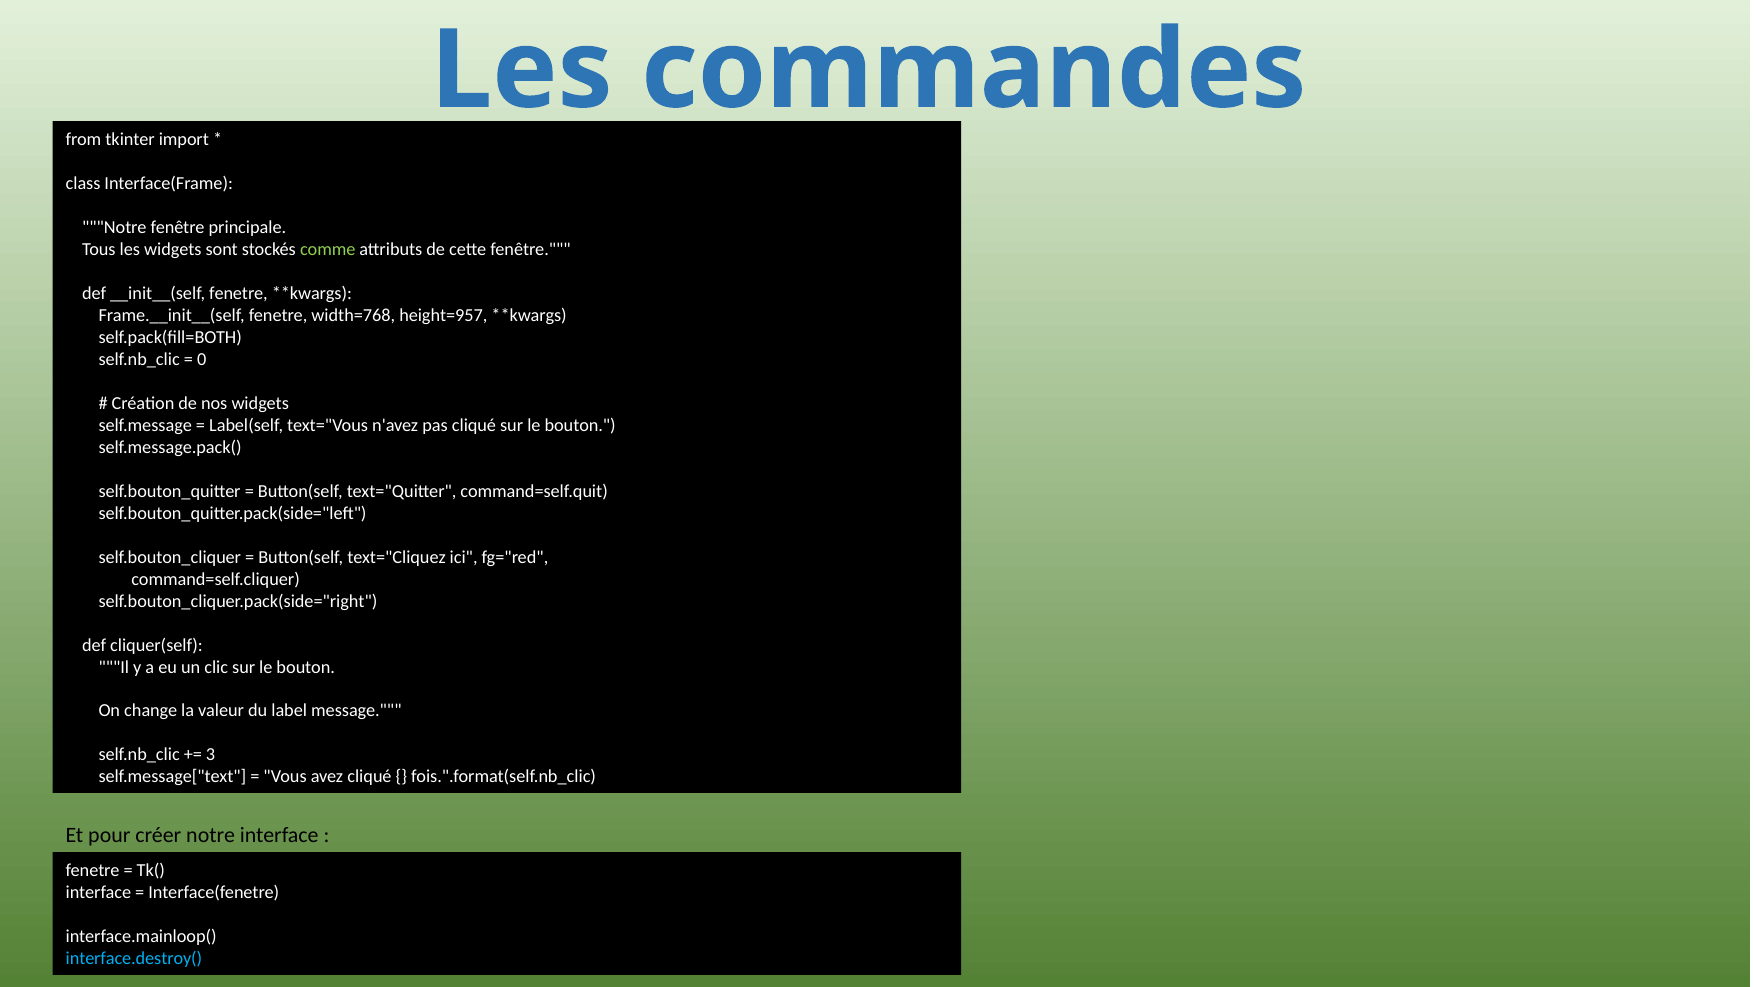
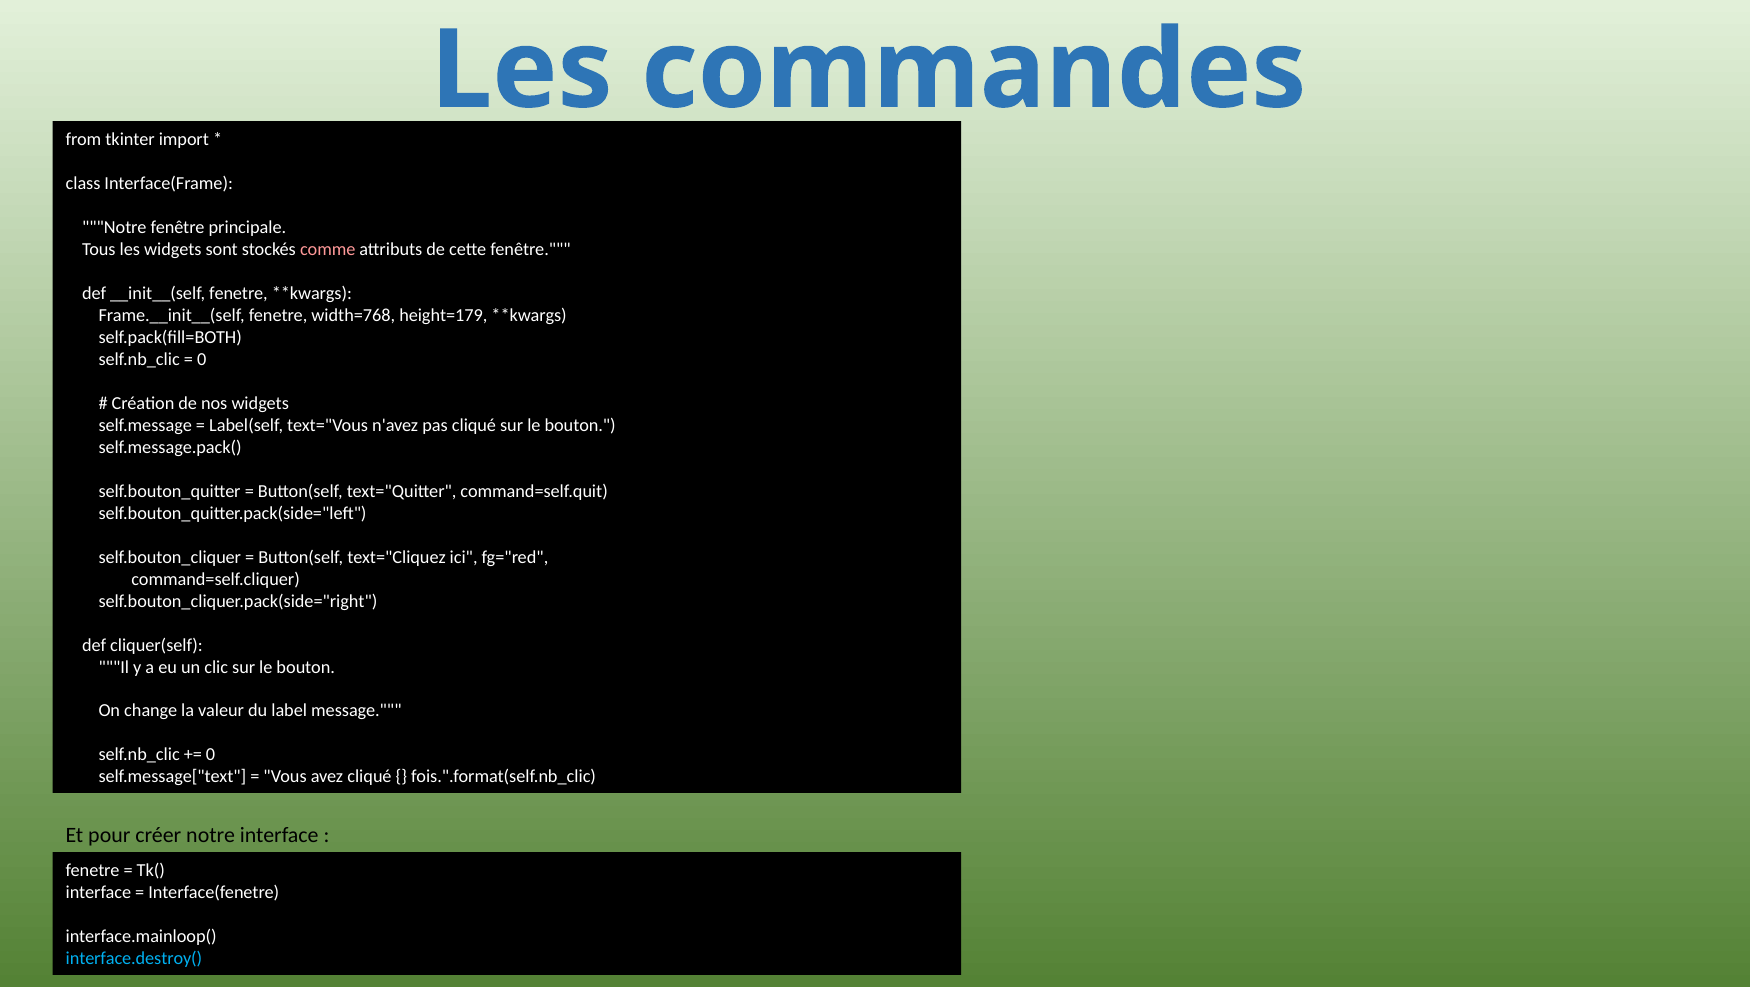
comme colour: light green -> pink (328, 250)
height=957: height=957 -> height=179 (443, 315)
3: 3 -> 0 (211, 755)
